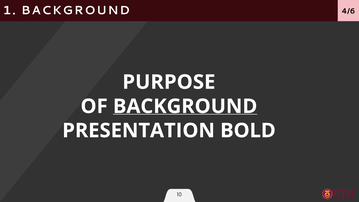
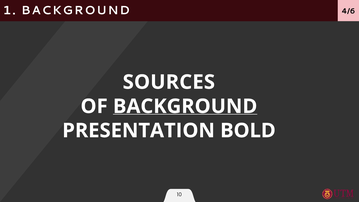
PURPOSE: PURPOSE -> SOURCES (169, 82)
